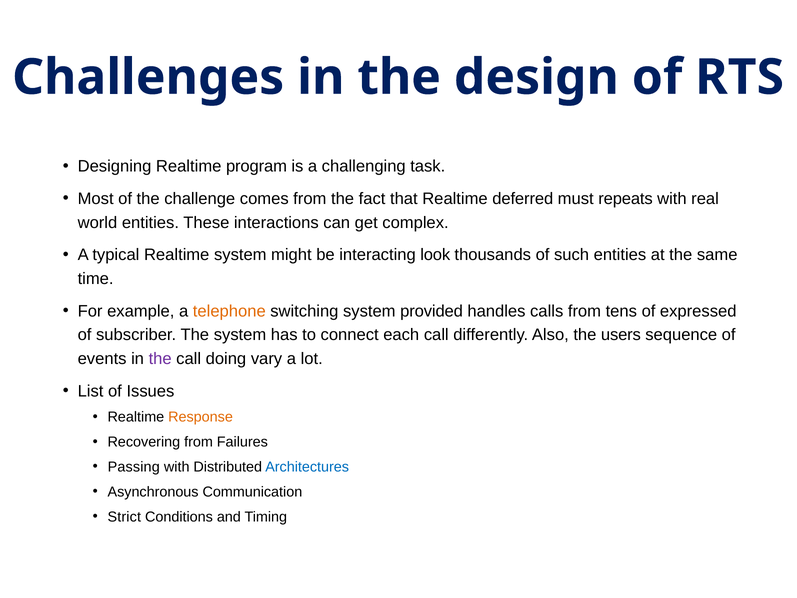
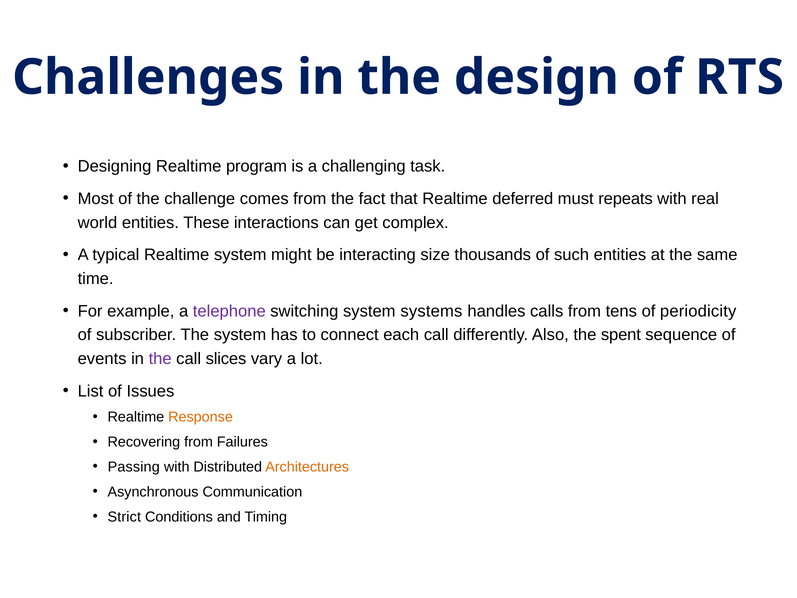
look: look -> size (435, 255)
telephone colour: orange -> purple (229, 311)
provided: provided -> systems (431, 311)
expressed: expressed -> periodicity (698, 311)
users: users -> spent (621, 335)
doing: doing -> slices (226, 359)
Architectures colour: blue -> orange (307, 467)
